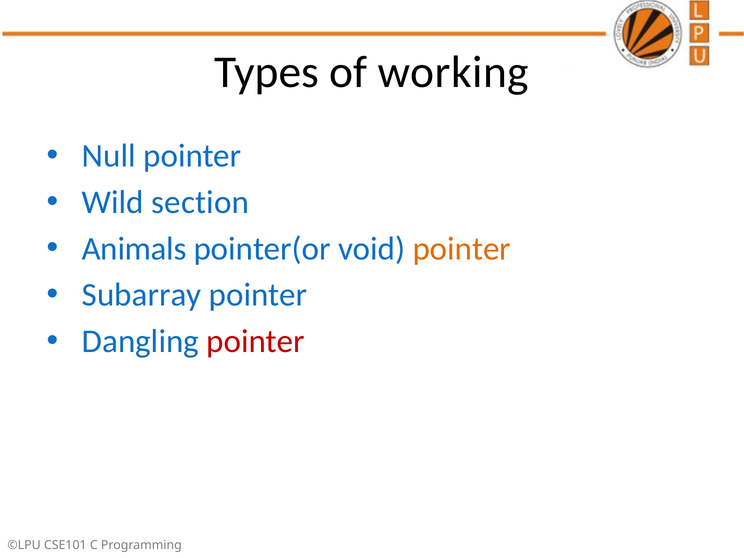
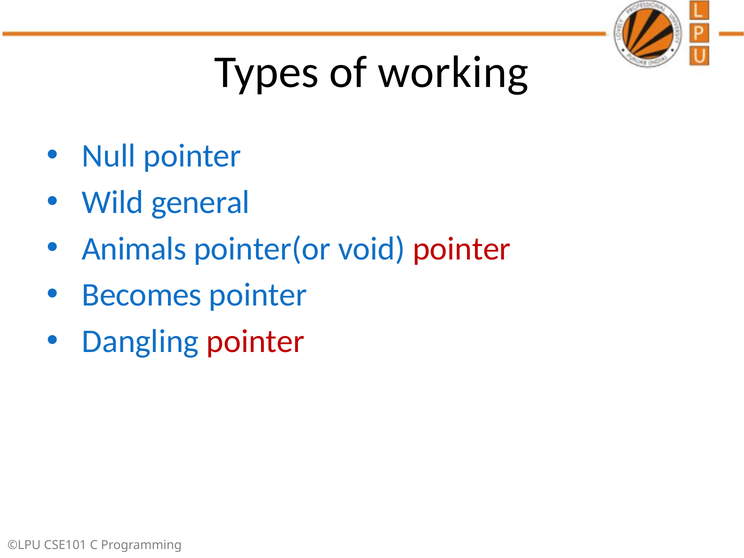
section: section -> general (200, 202)
pointer colour: orange -> red (462, 249)
Subarray: Subarray -> Becomes (142, 295)
